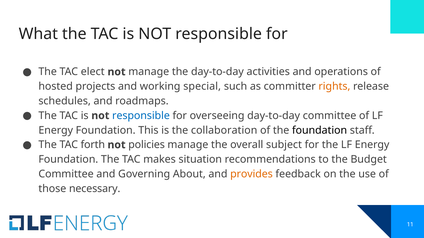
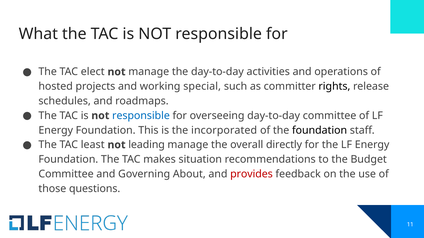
rights colour: orange -> black (334, 87)
collaboration: collaboration -> incorporated (224, 130)
forth: forth -> least (93, 145)
policies: policies -> leading (147, 145)
subject: subject -> directly (284, 145)
provides colour: orange -> red (251, 174)
necessary: necessary -> questions (95, 189)
